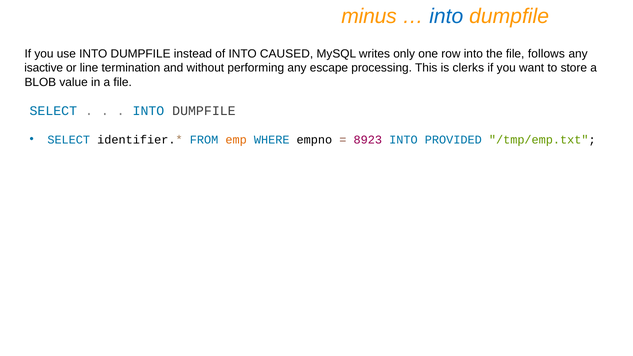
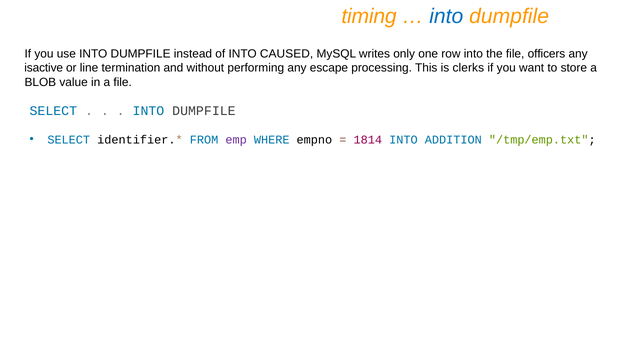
minus: minus -> timing (369, 16)
follows: follows -> officers (546, 54)
emp colour: orange -> purple (236, 140)
8923: 8923 -> 1814 (368, 140)
PROVIDED: PROVIDED -> ADDITION (453, 140)
